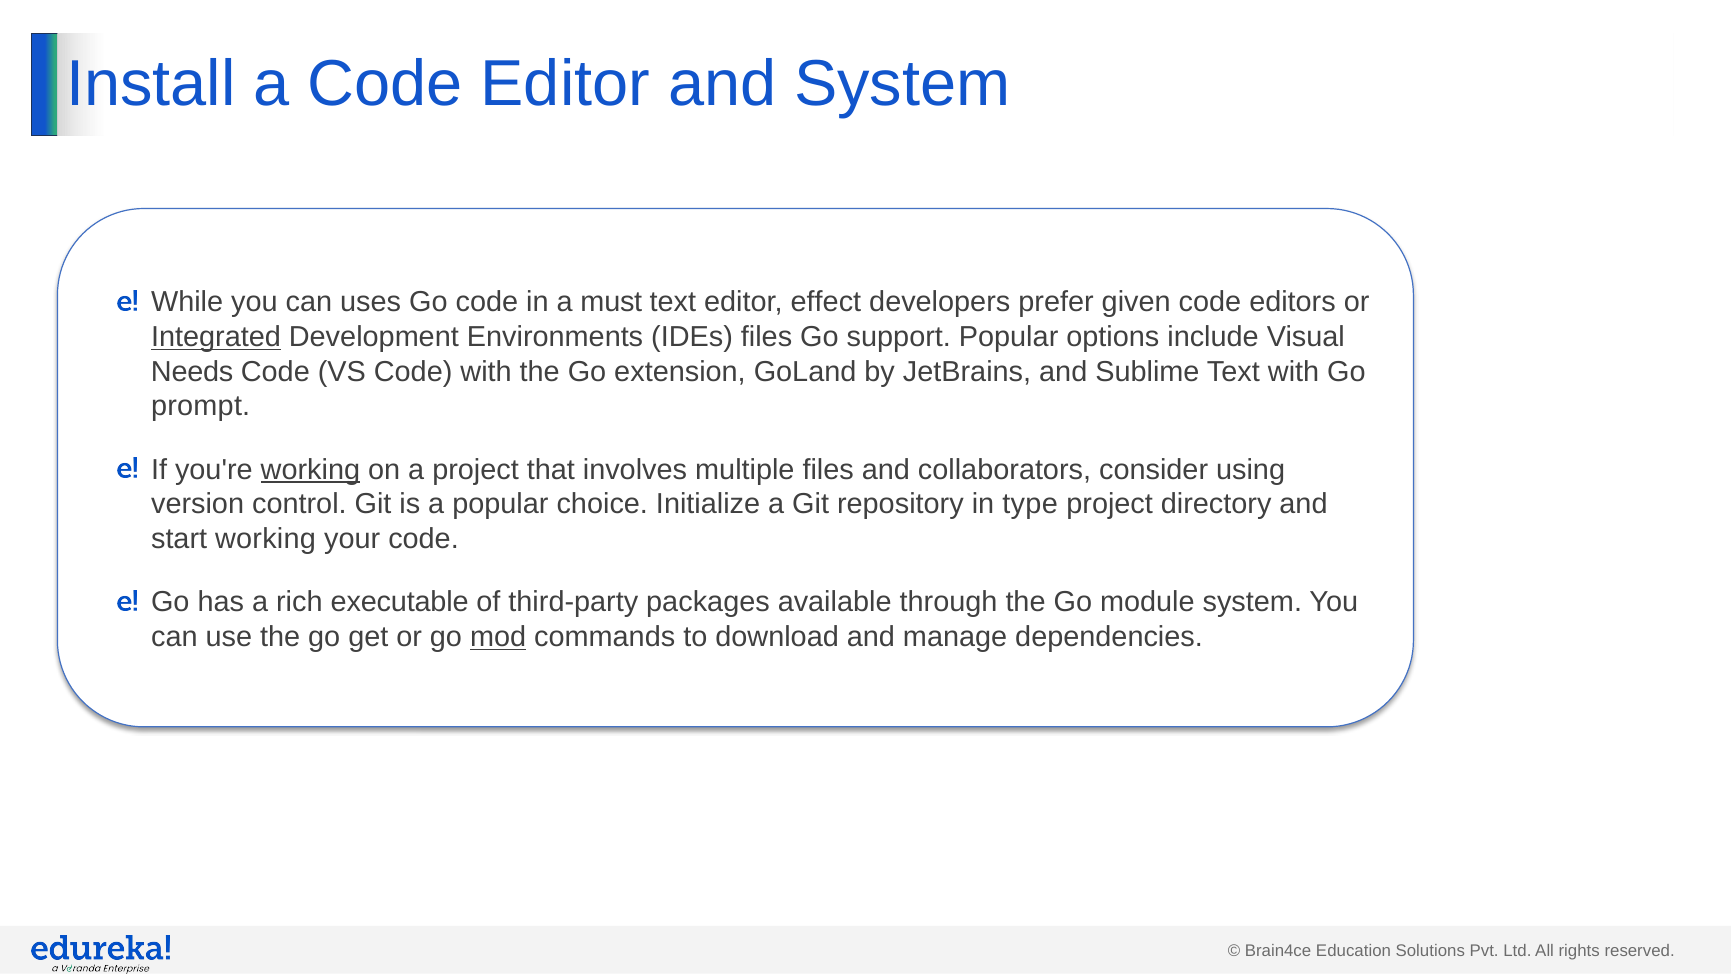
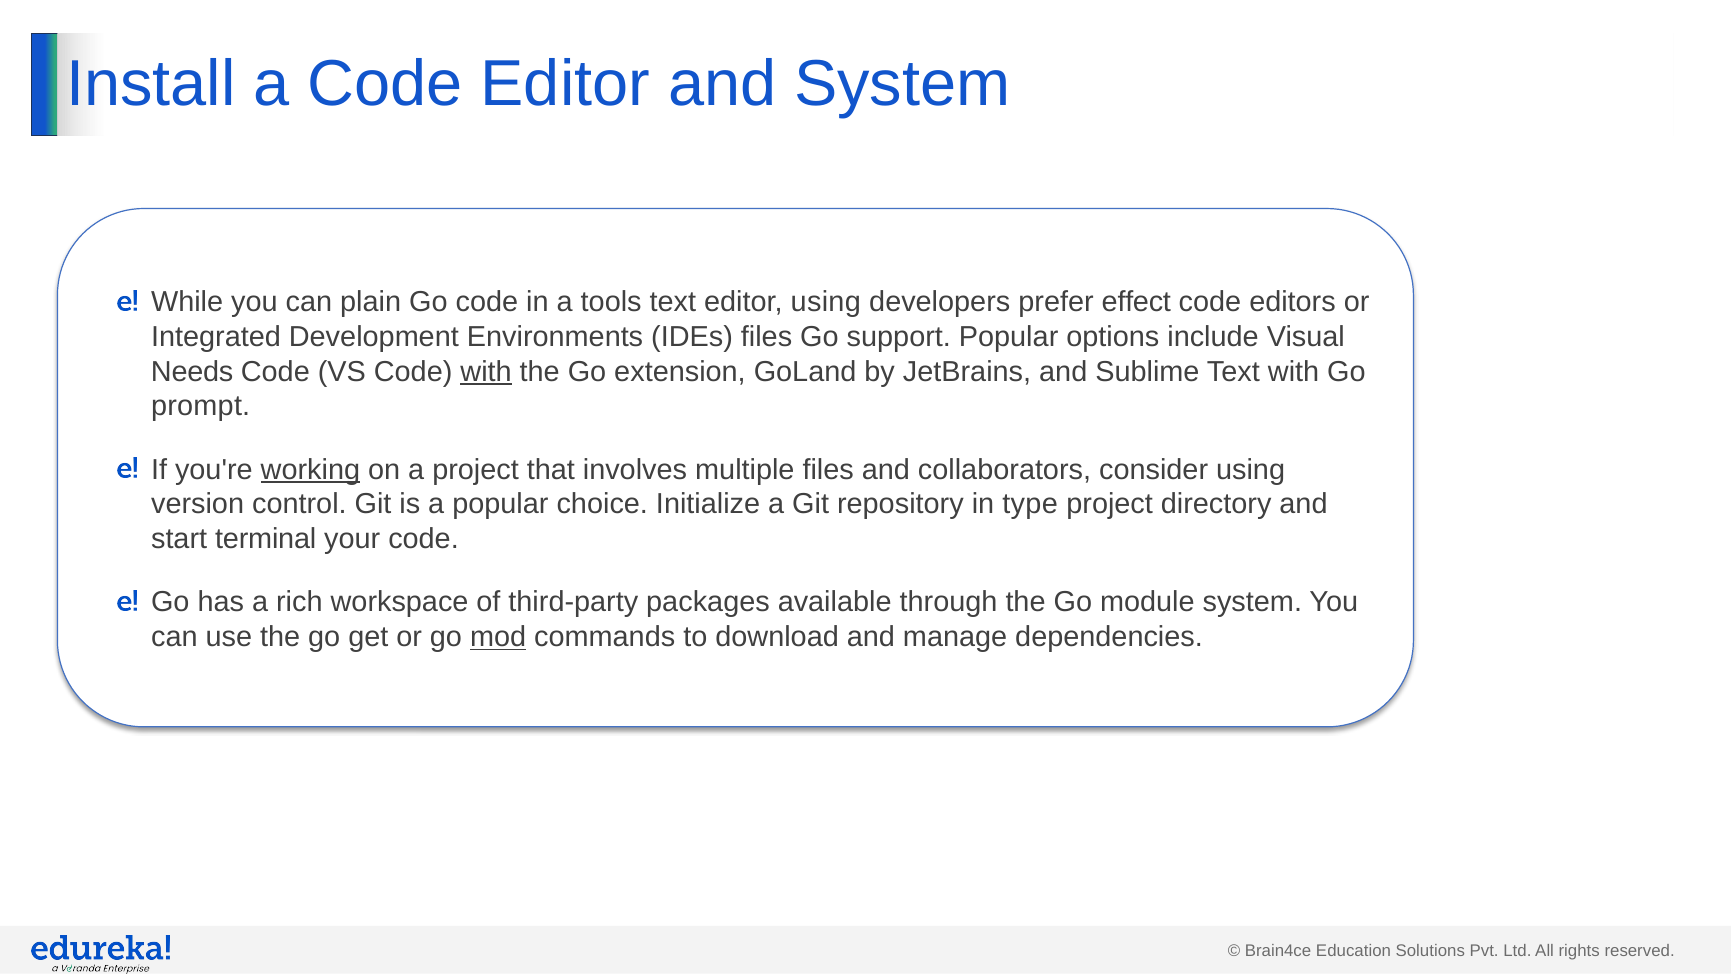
uses: uses -> plain (371, 302)
must: must -> tools (611, 302)
editor effect: effect -> using (826, 302)
given: given -> effect (1136, 302)
Integrated underline: present -> none (216, 337)
with underline: none -> present (486, 372)
start working: working -> terminal (266, 539)
executable: executable -> workspace (400, 602)
